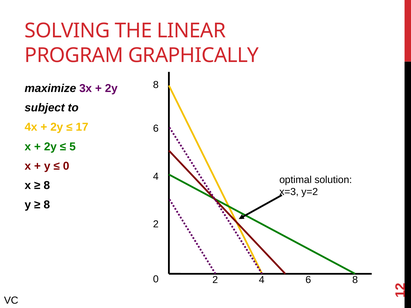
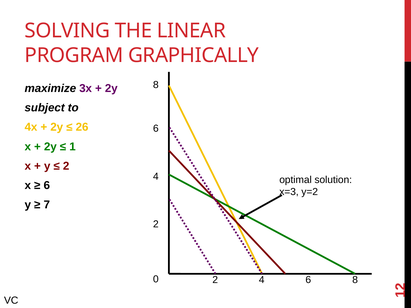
17: 17 -> 26 (82, 127)
5: 5 -> 1 (73, 147)
0: 0 -> 2 (66, 166)
8: 8 -> 6 (47, 186)
8: 8 -> 7 (47, 205)
